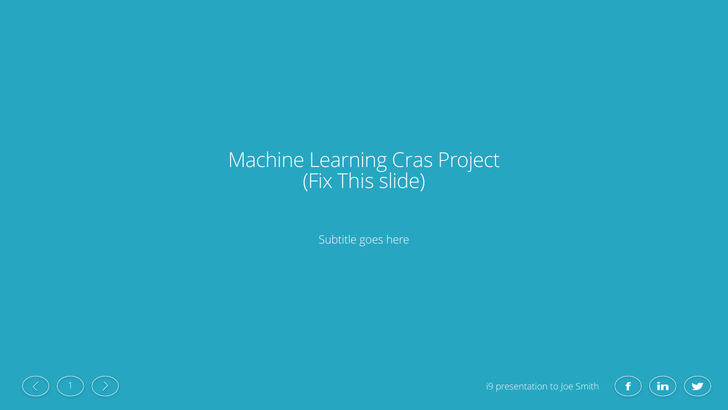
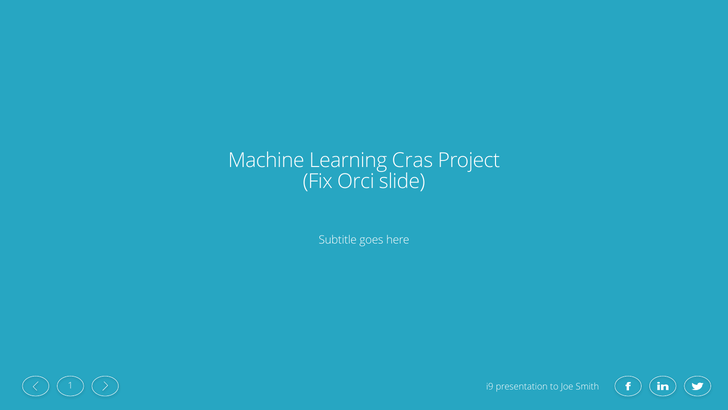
This: This -> Orci (356, 181)
